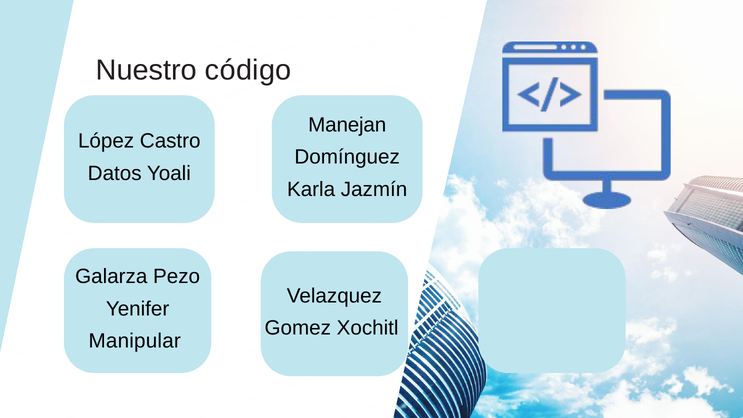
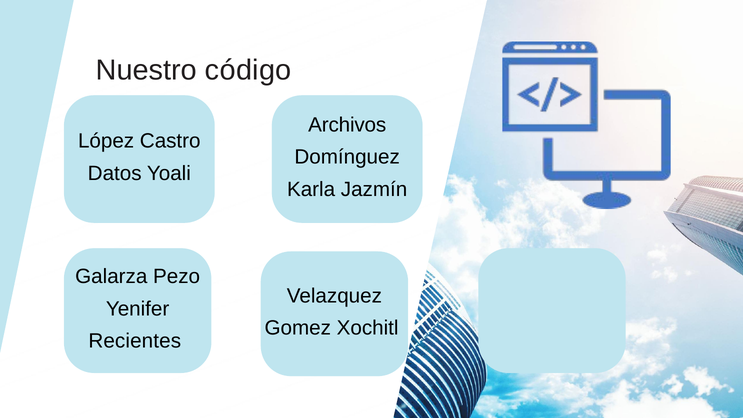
Manejan: Manejan -> Archivos (347, 125)
Manipular: Manipular -> Recientes (135, 341)
